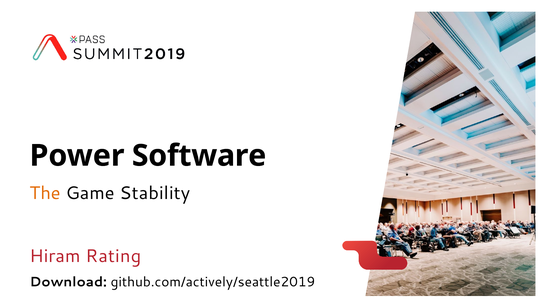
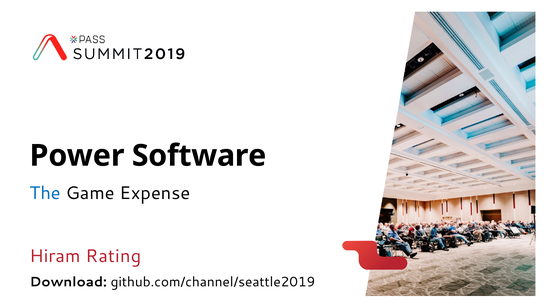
The colour: orange -> blue (45, 194)
Stability: Stability -> Expense (155, 194)
github.com/actively/seattle2019: github.com/actively/seattle2019 -> github.com/channel/seattle2019 (213, 283)
